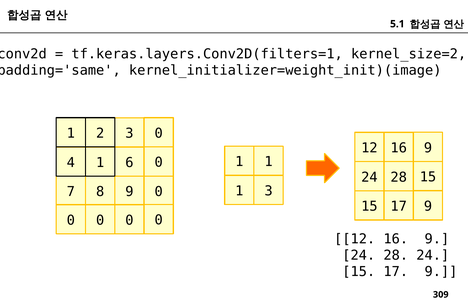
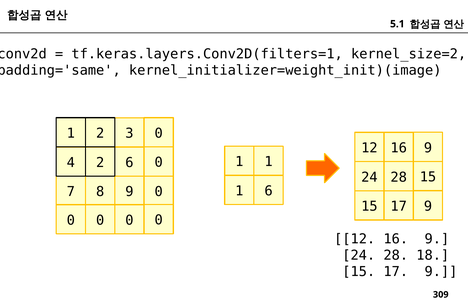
4 1: 1 -> 2 (100, 163)
3: 3 -> 6 (269, 191)
28 24: 24 -> 18 (433, 256)
